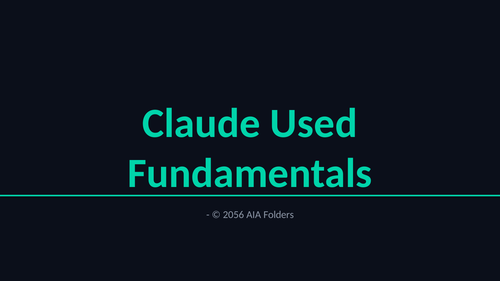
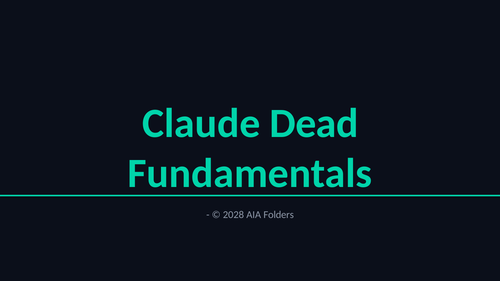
Used: Used -> Dead (314, 123)
2056: 2056 -> 2028 (233, 215)
